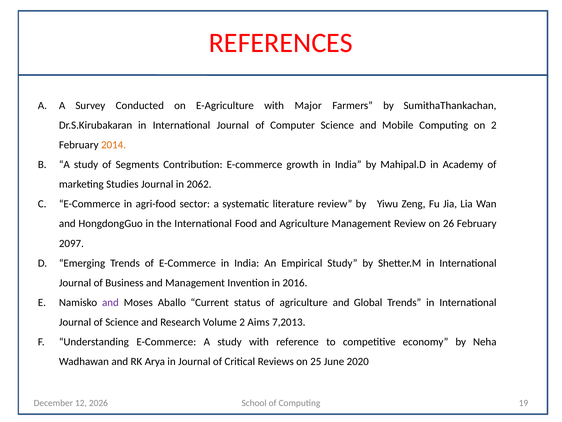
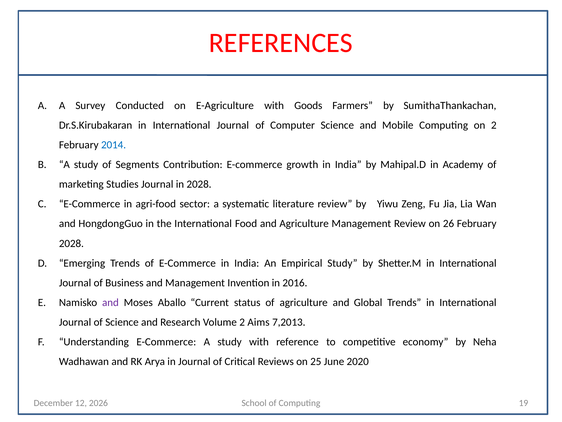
Major: Major -> Goods (308, 105)
2014 colour: orange -> blue (114, 145)
in 2062: 2062 -> 2028 (199, 184)
2097: 2097 -> 2028 (71, 243)
